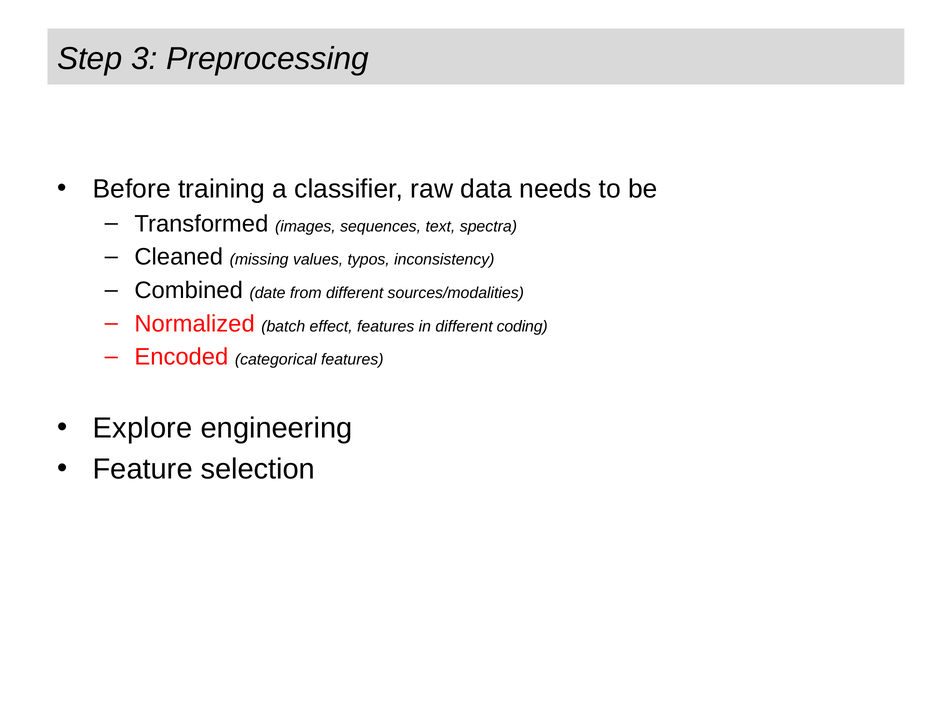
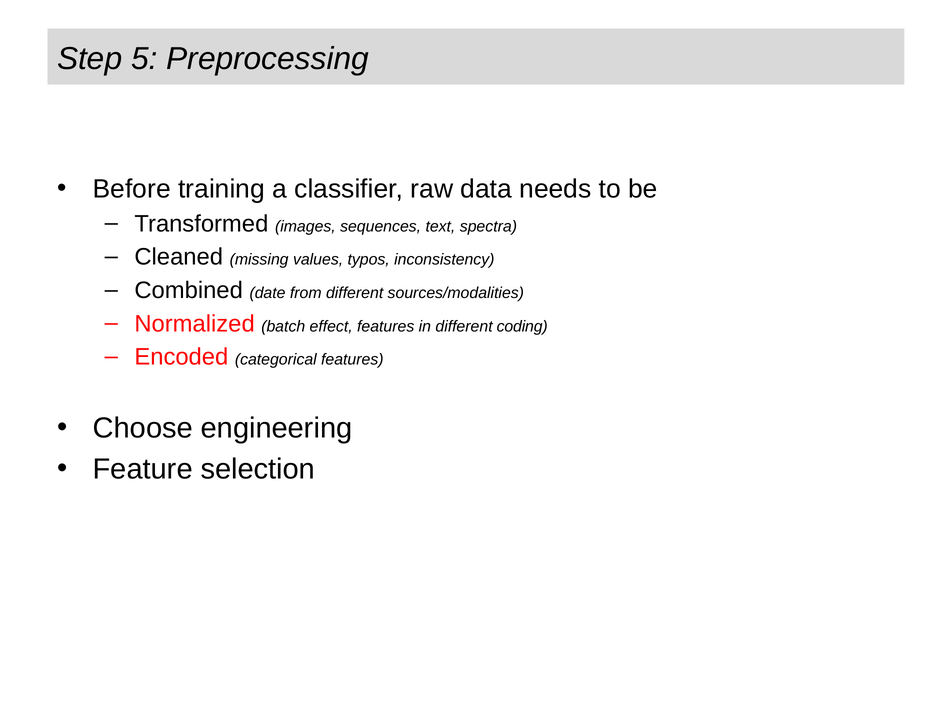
3: 3 -> 5 (144, 59)
Explore: Explore -> Choose (143, 428)
